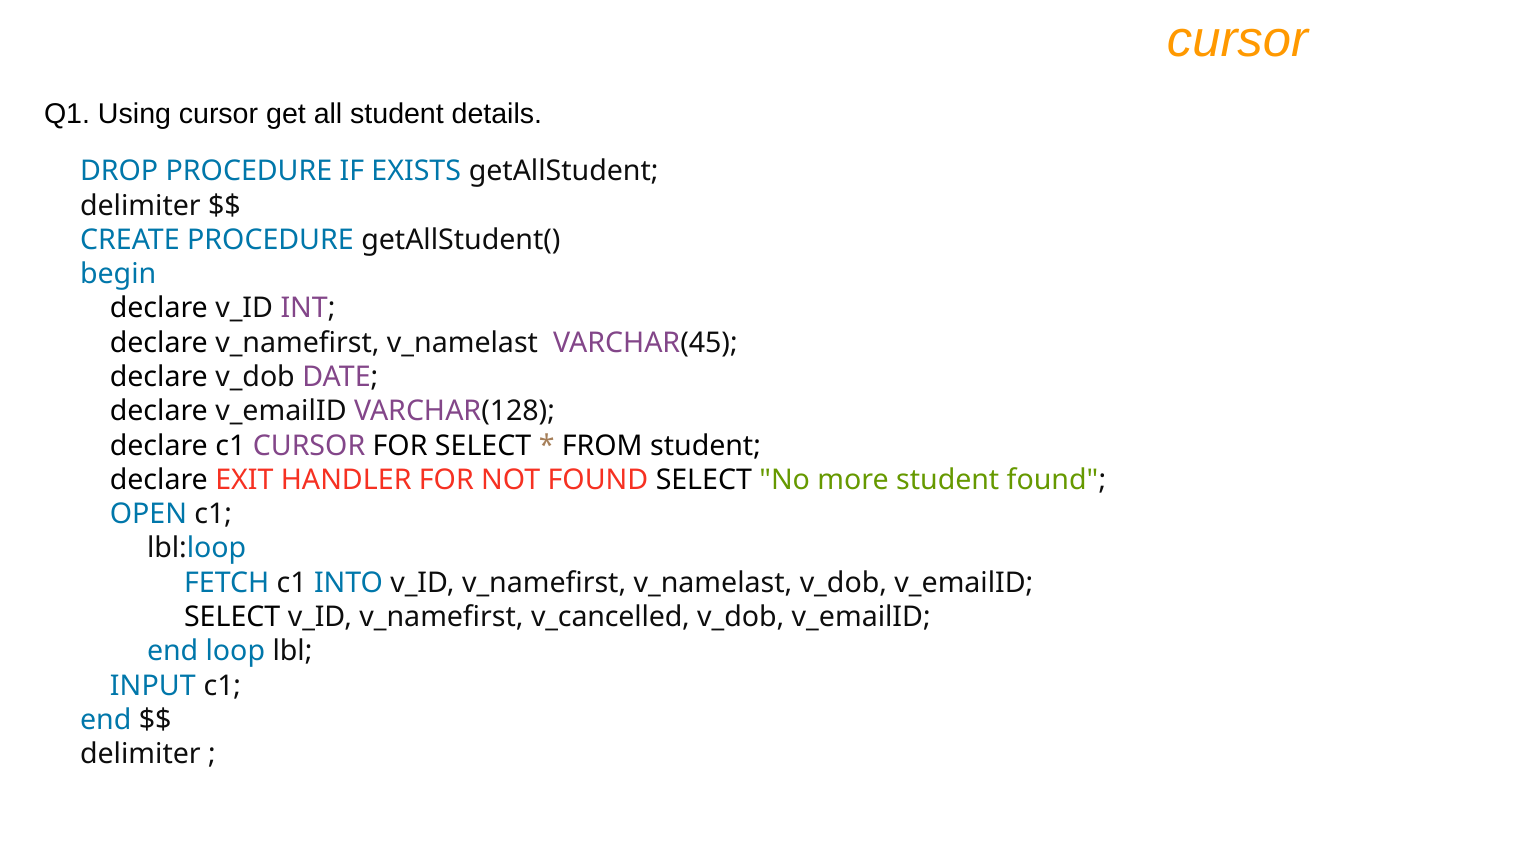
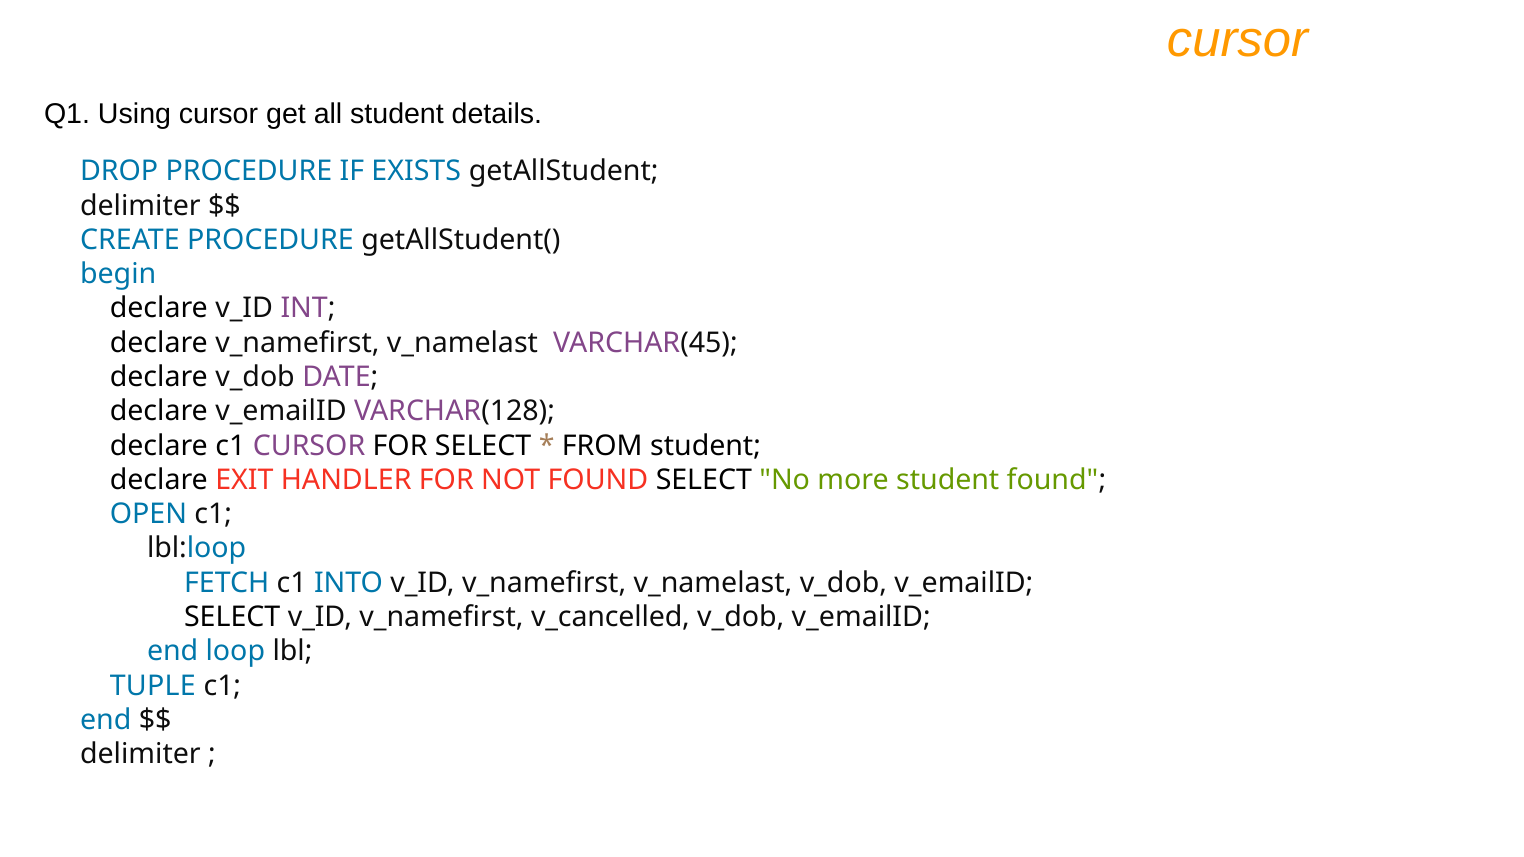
INPUT: INPUT -> TUPLE (153, 686)
